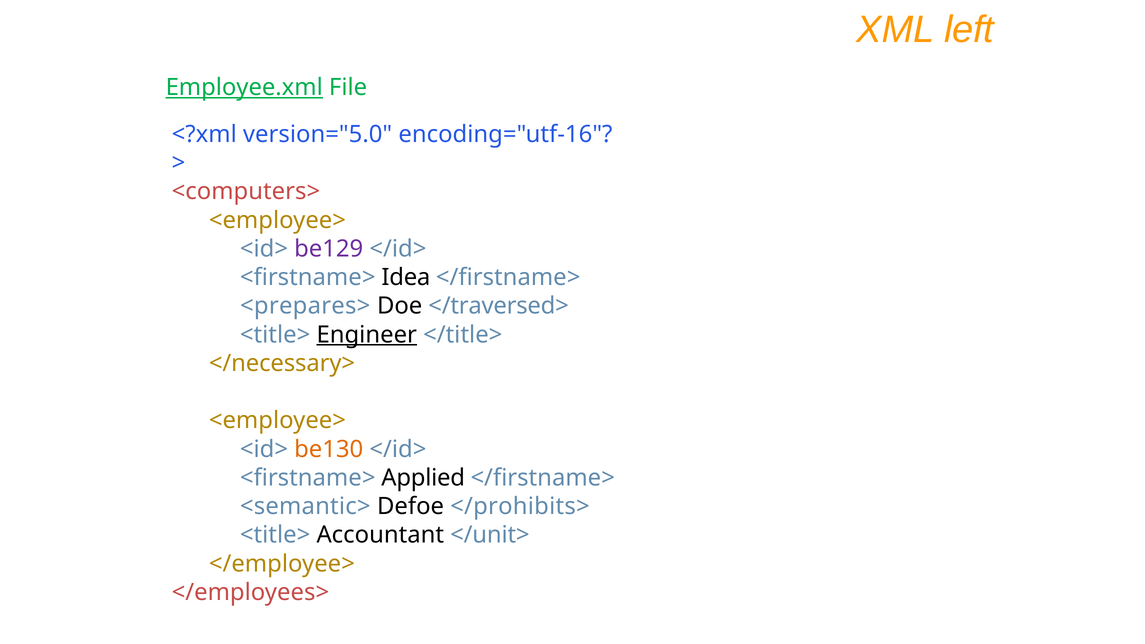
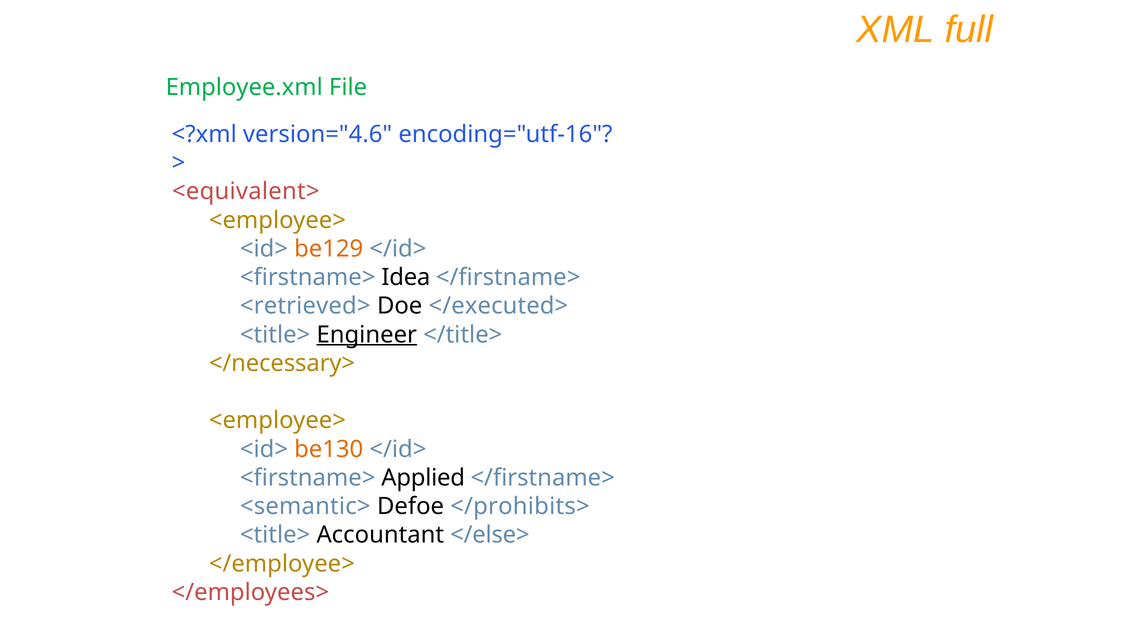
left: left -> full (969, 30)
Employee.xml underline: present -> none (244, 87)
version="5.0: version="5.0 -> version="4.6 (318, 134)
<computers>: <computers> -> <equivalent> (246, 192)
be129 colour: purple -> orange (329, 249)
<prepares>: <prepares> -> <retrieved> (305, 306)
</traversed>: </traversed> -> </executed> (498, 306)
</unit>: </unit> -> </else> (490, 535)
